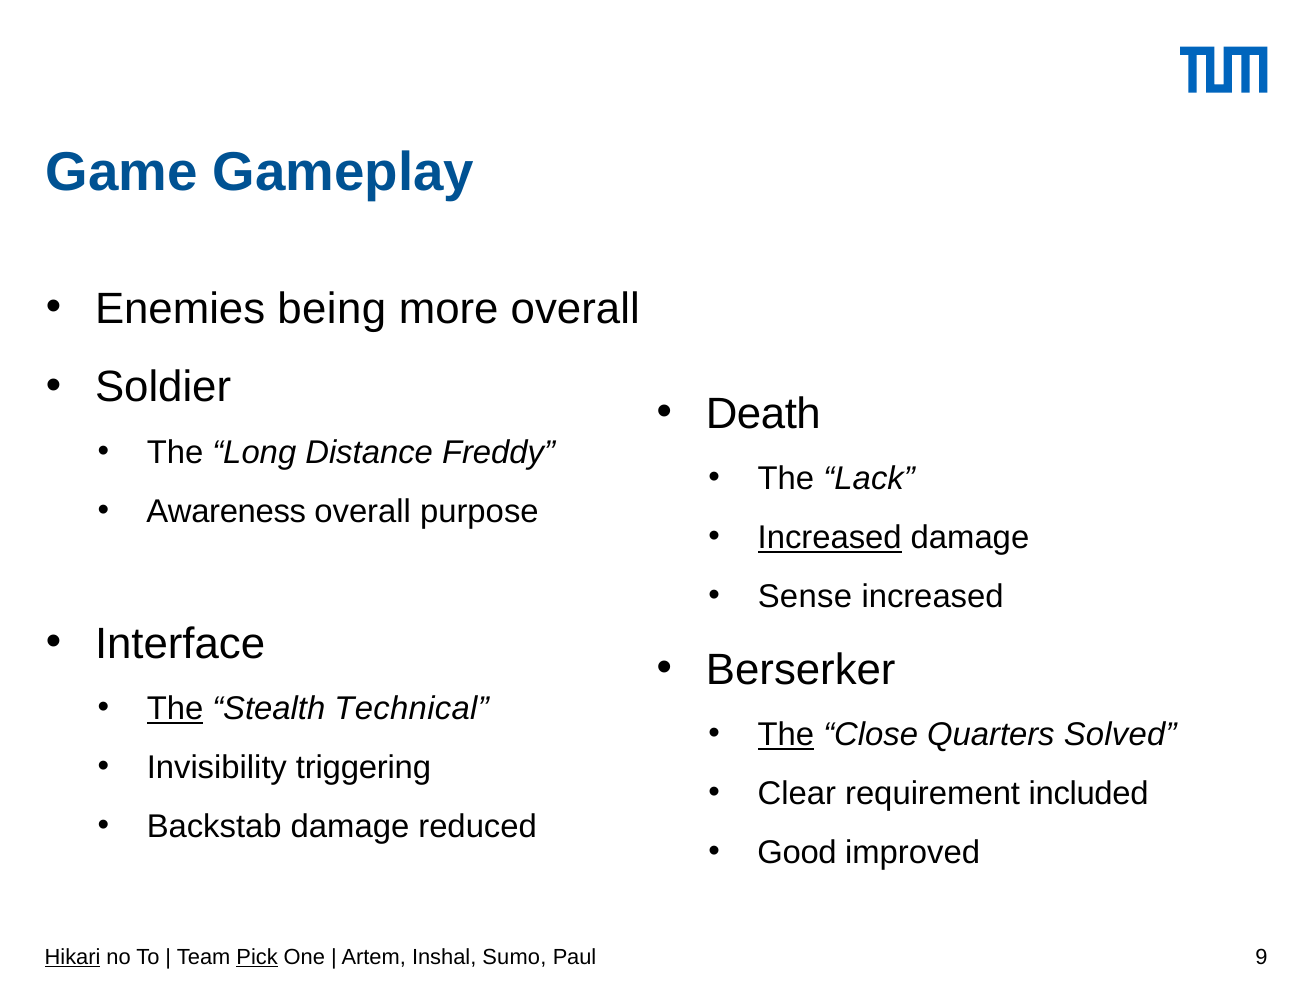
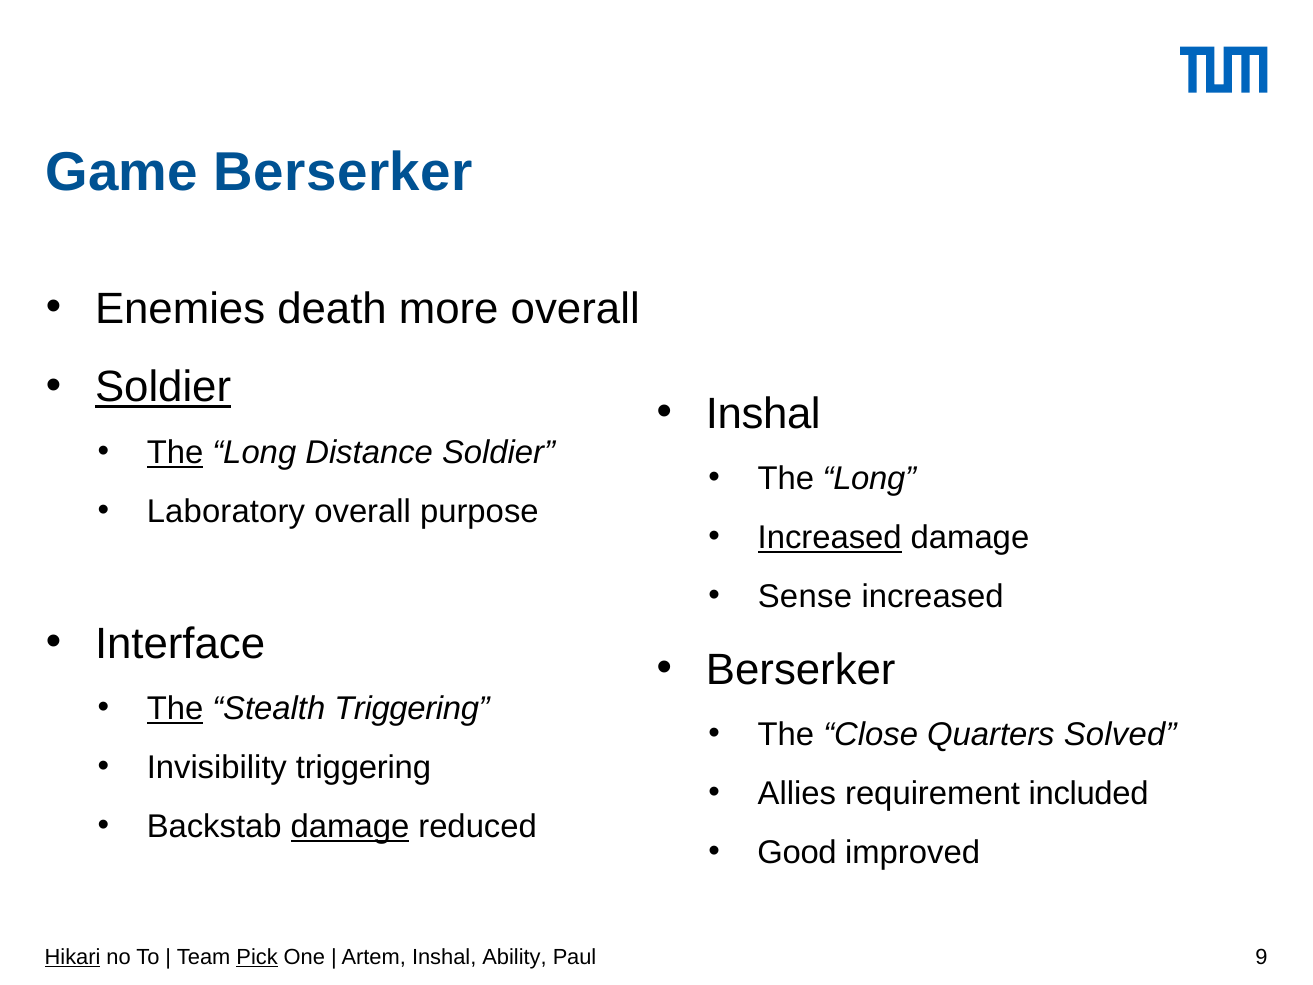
Game Gameplay: Gameplay -> Berserker (343, 172)
being: being -> death (332, 309)
Soldier underline: none -> present (163, 387)
Death: Death -> Inshal (763, 414)
The underline: none -> present (175, 452)
Distance Freddy: Freddy -> Soldier (499, 452)
Lack: Lack -> Long (869, 478)
Awareness: Awareness -> Laboratory (226, 511)
Stealth Technical: Technical -> Triggering (412, 708)
The underline: present -> none (786, 734)
Clear: Clear -> Allies (797, 794)
damage underline: none -> present (350, 826)
Sumo: Sumo -> Ability (515, 957)
